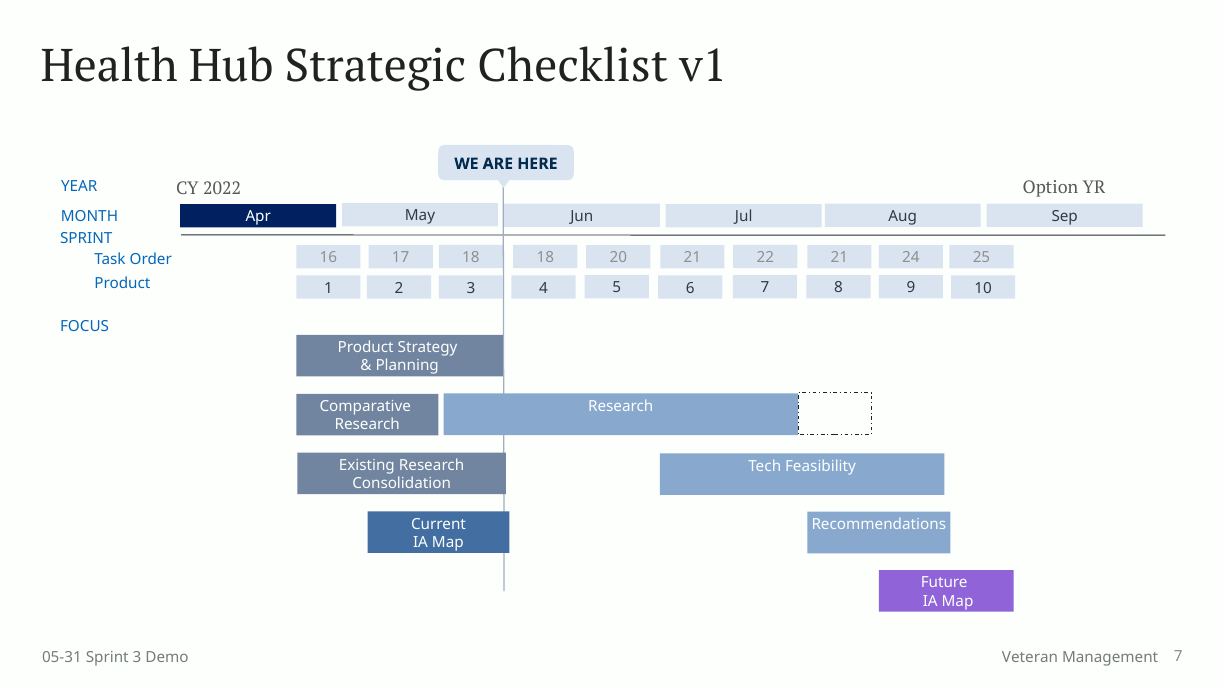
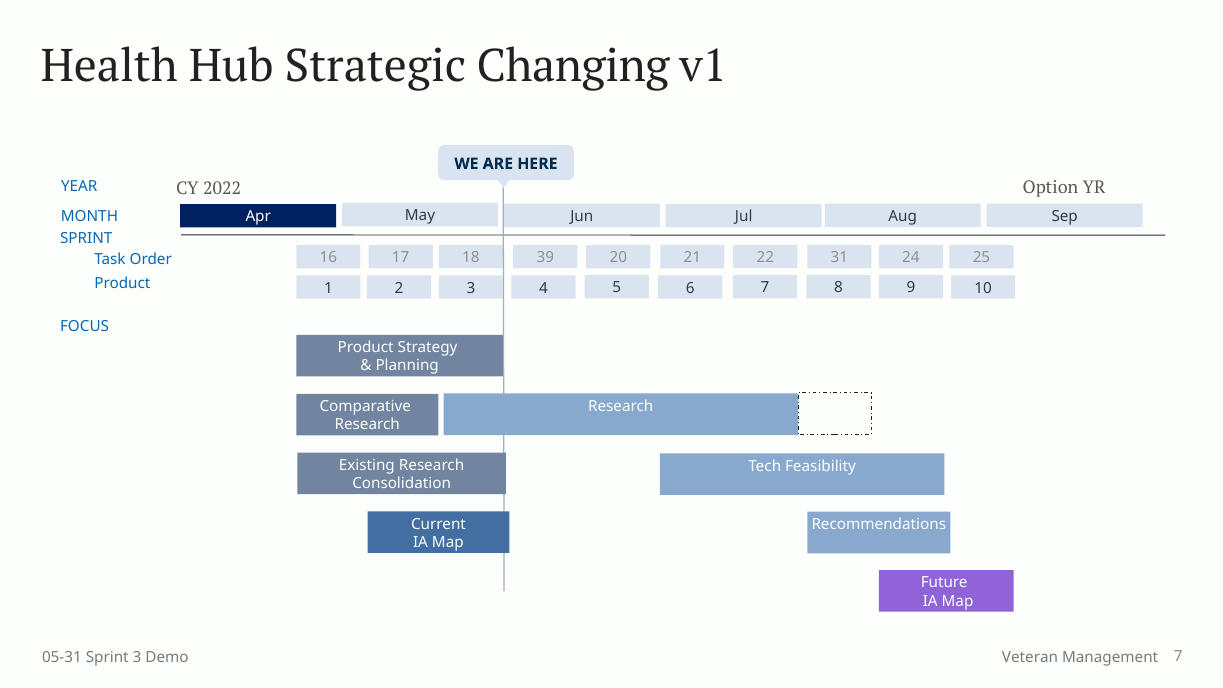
Checklist: Checklist -> Changing (573, 67)
18 18: 18 -> 39 (545, 258)
22 21: 21 -> 31 (839, 258)
